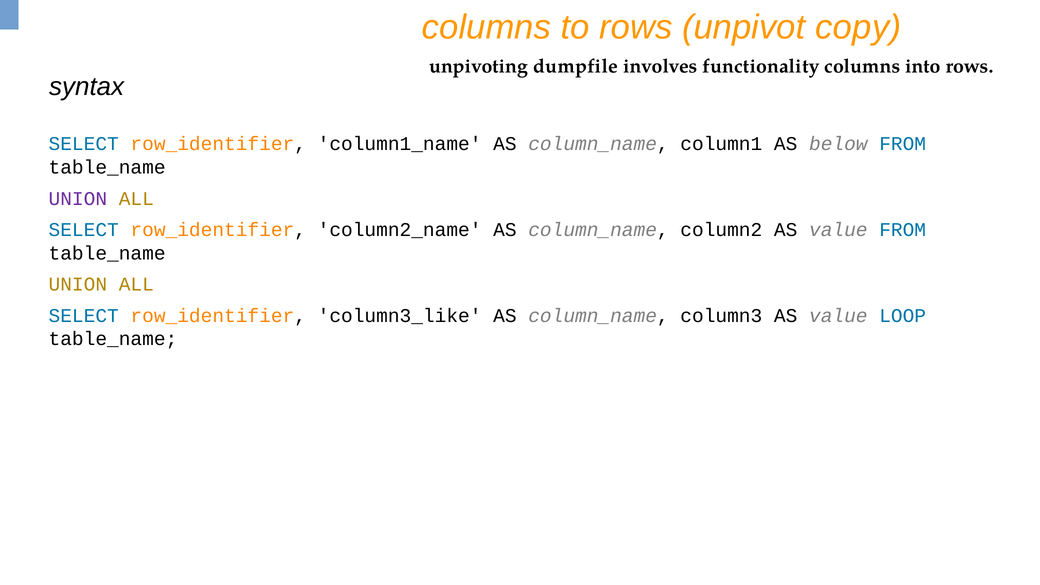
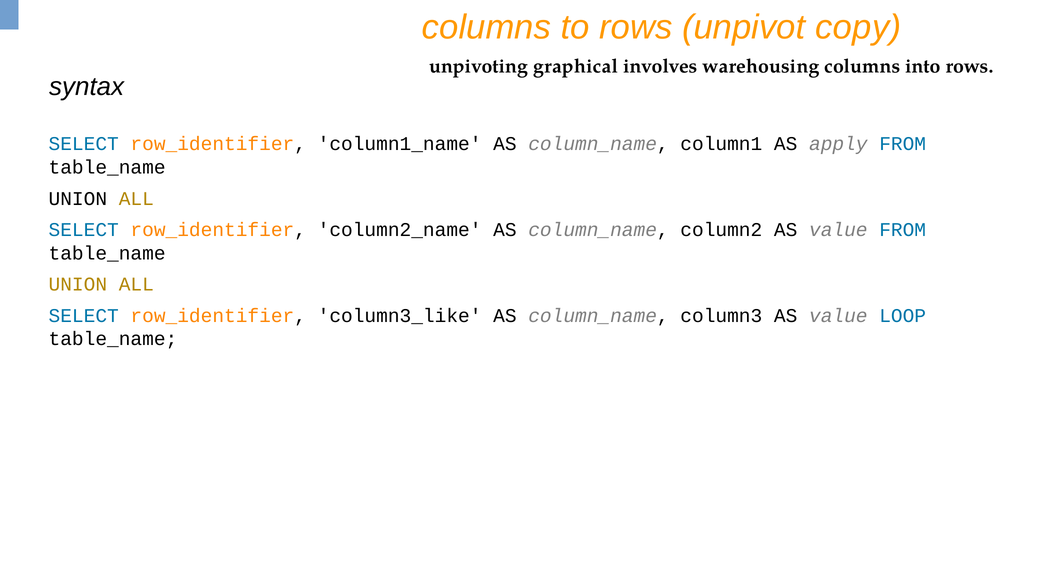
dumpfile: dumpfile -> graphical (576, 66)
functionality: functionality -> warehousing (761, 66)
below: below -> apply (838, 144)
UNION colour: purple -> black (78, 199)
